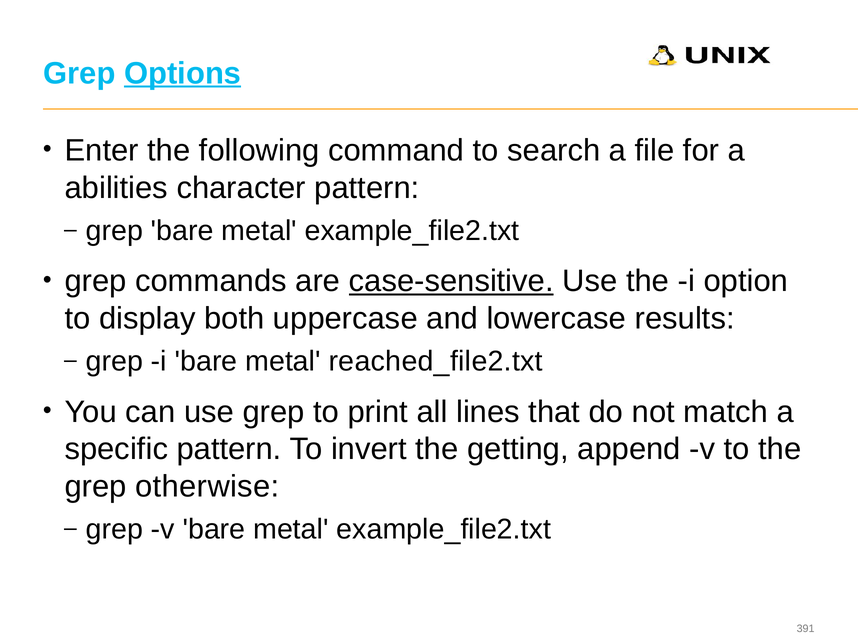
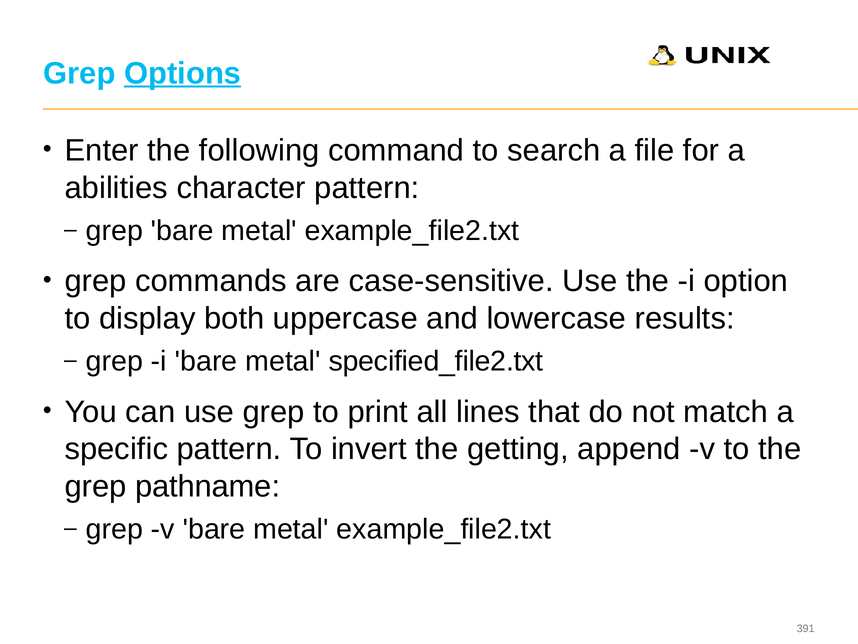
case-sensitive underline: present -> none (451, 281)
reached_file2.txt: reached_file2.txt -> specified_file2.txt (436, 361)
otherwise: otherwise -> pathname (208, 486)
